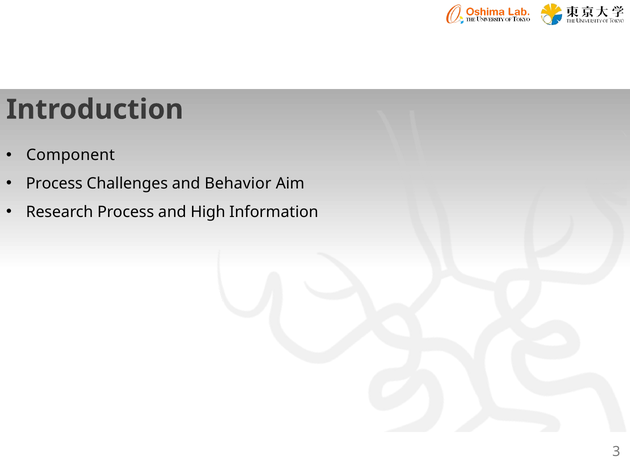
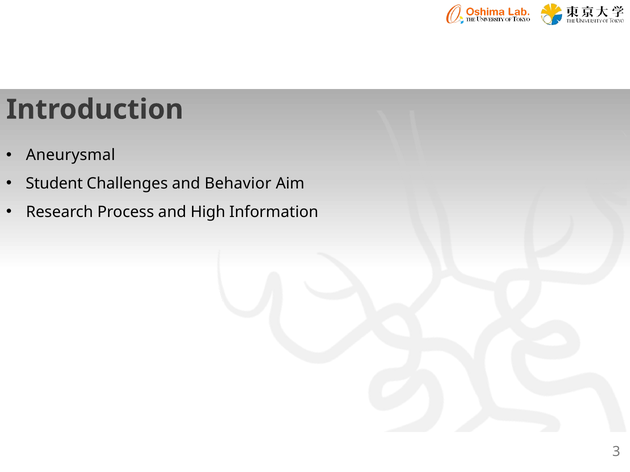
Component: Component -> Aneurysmal (71, 155)
Process: Process -> Student (54, 184)
